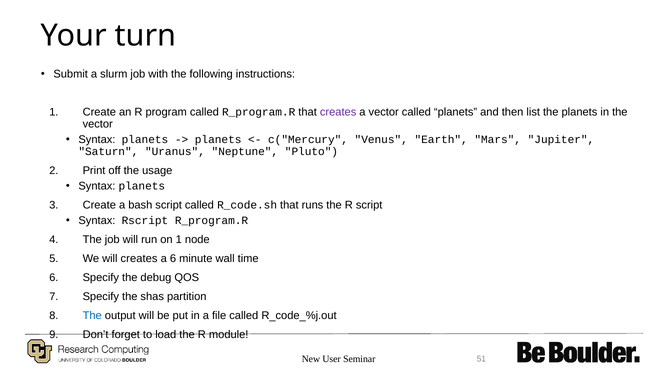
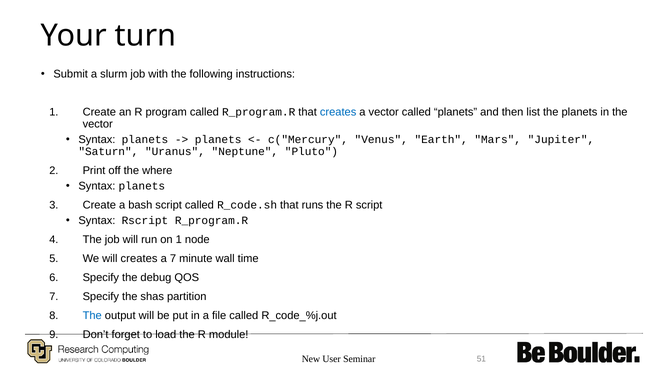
creates colour: purple -> blue (338, 112)
usage: usage -> where (157, 170)
a 6: 6 -> 7 (173, 258)
